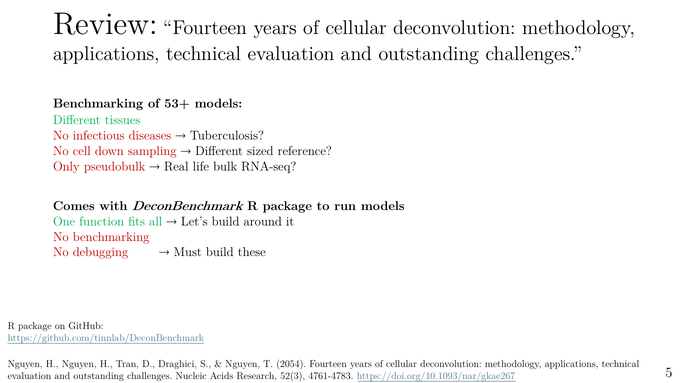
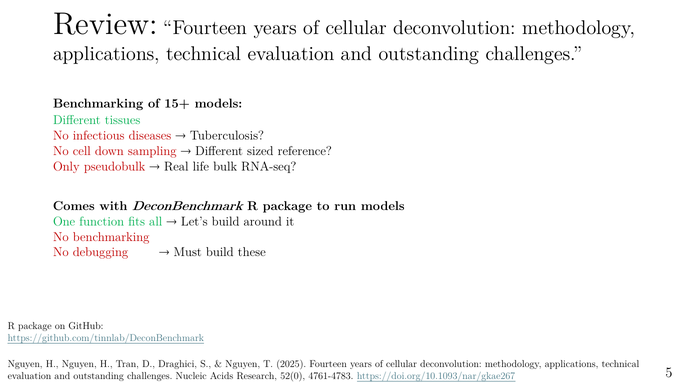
53+: 53+ -> 15+ (177, 104)
2054: 2054 -> 2025 (291, 364)
52(3: 52(3 -> 52(0 (293, 376)
